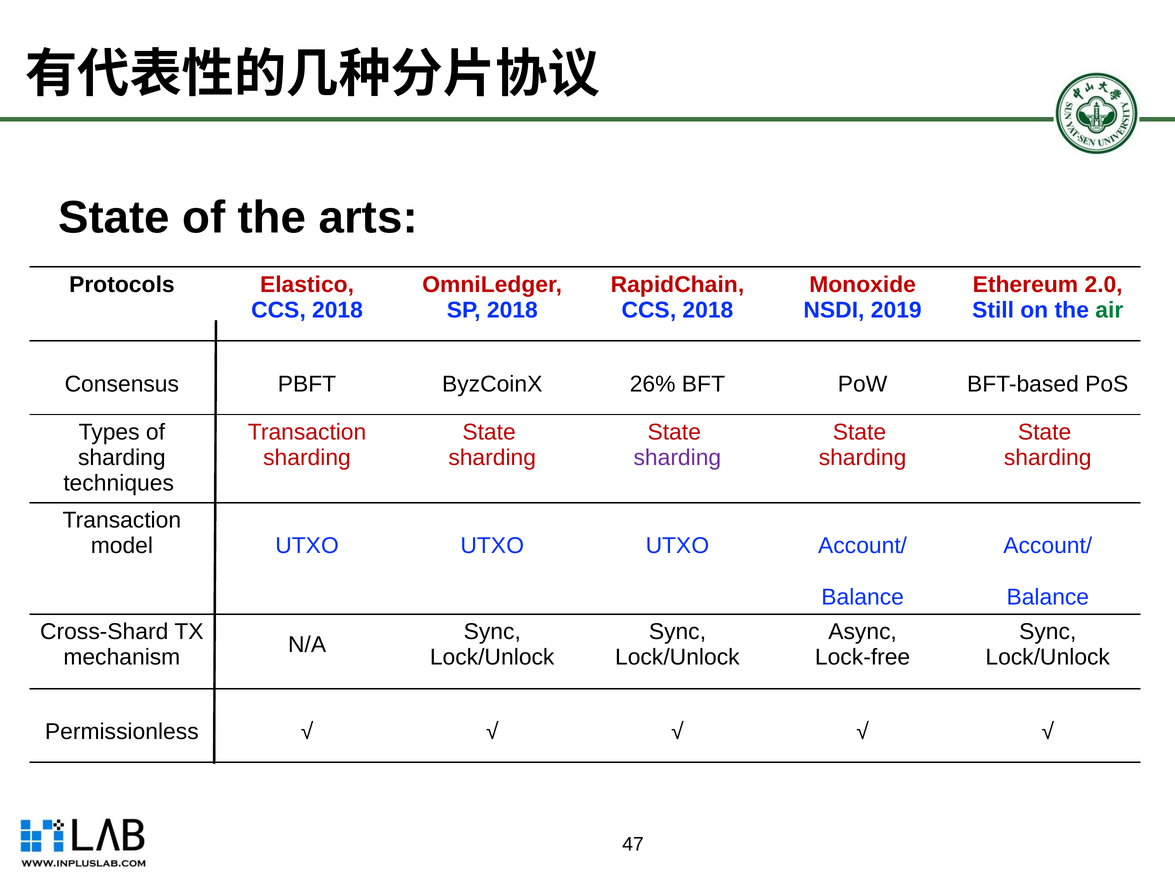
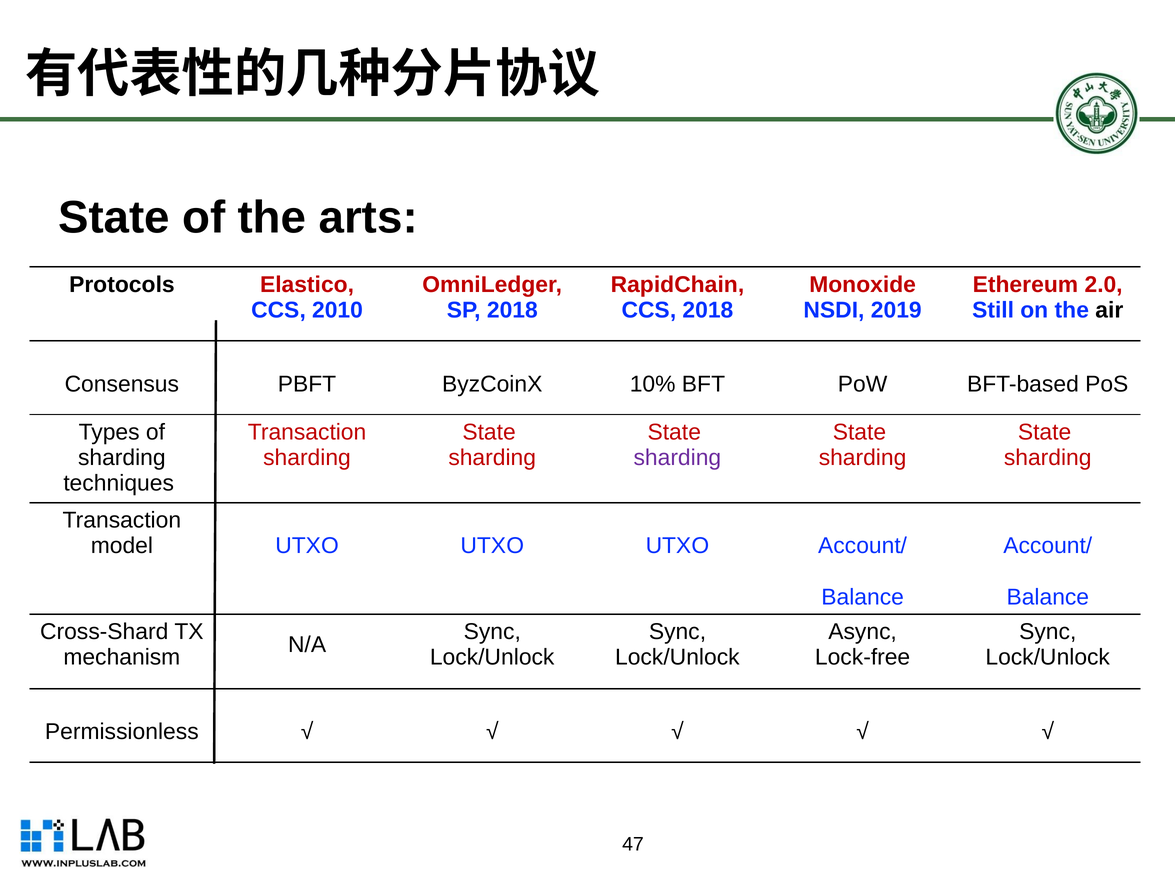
2018: 2018 -> 2010 (337, 310)
air colour: green -> black (1109, 310)
26%: 26% -> 10% (653, 384)
